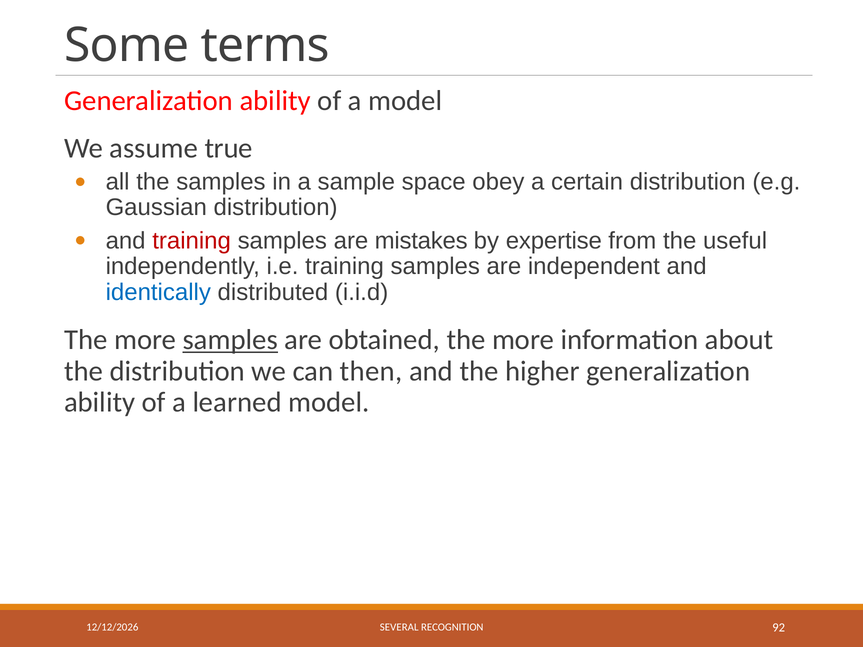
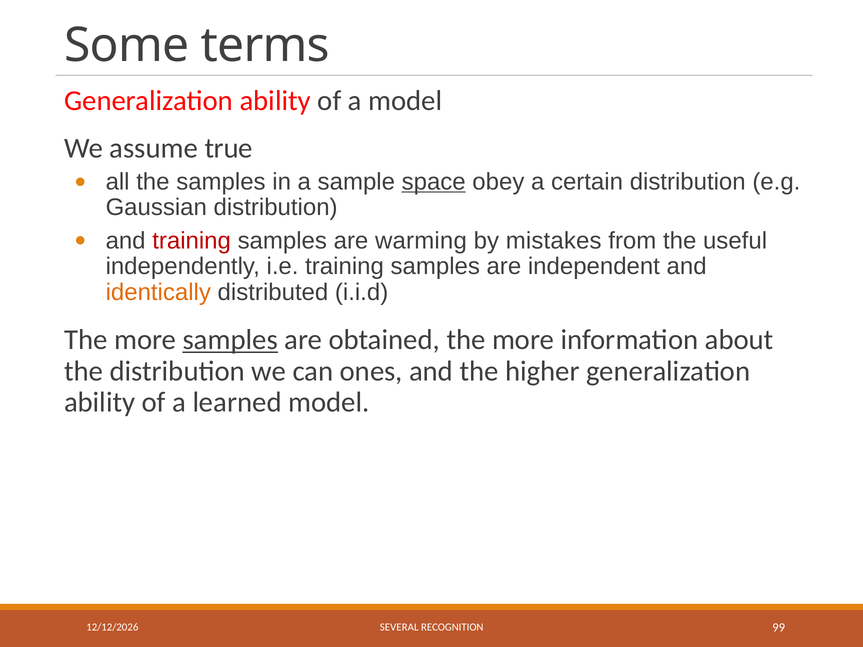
space underline: none -> present (434, 182)
mistakes: mistakes -> warming (421, 241)
expertise: expertise -> mistakes (554, 241)
identically colour: blue -> orange (158, 293)
then: then -> ones (371, 371)
92: 92 -> 99 (779, 628)
